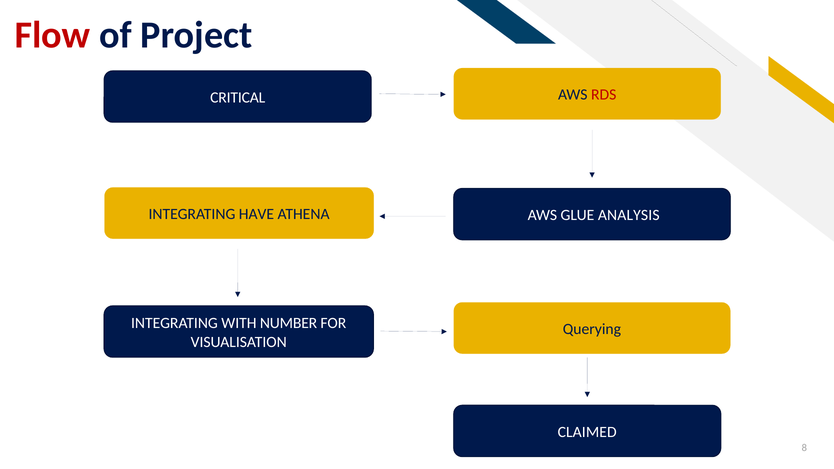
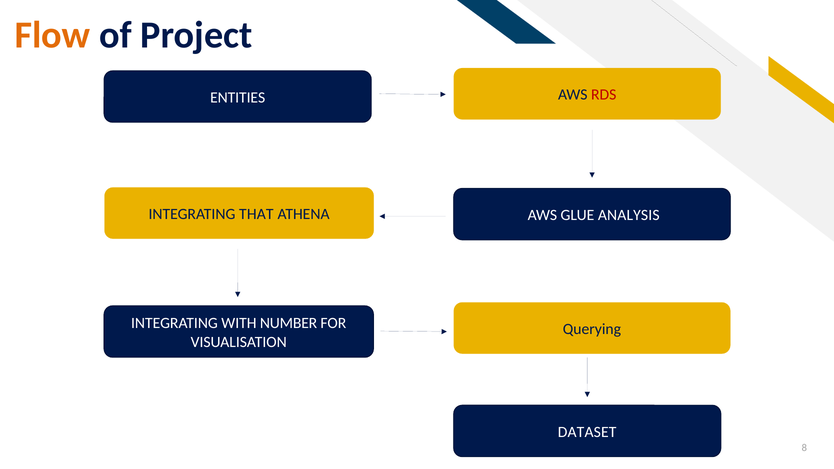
Flow colour: red -> orange (52, 35)
CRITICAL: CRITICAL -> ENTITIES (238, 98)
HAVE: HAVE -> THAT (256, 214)
CLAIMED: CLAIMED -> DATASET (587, 432)
